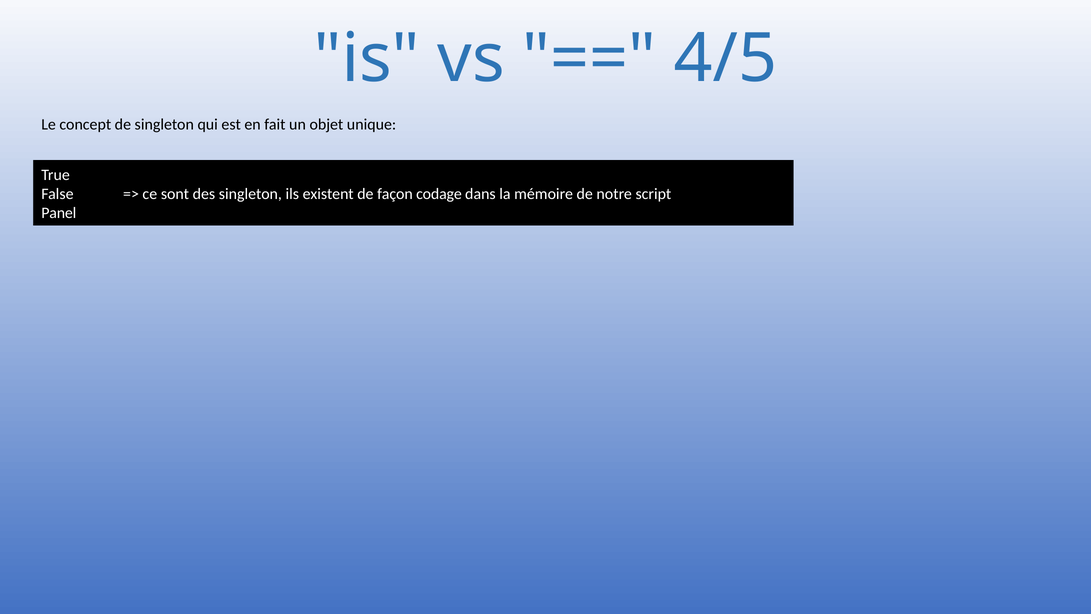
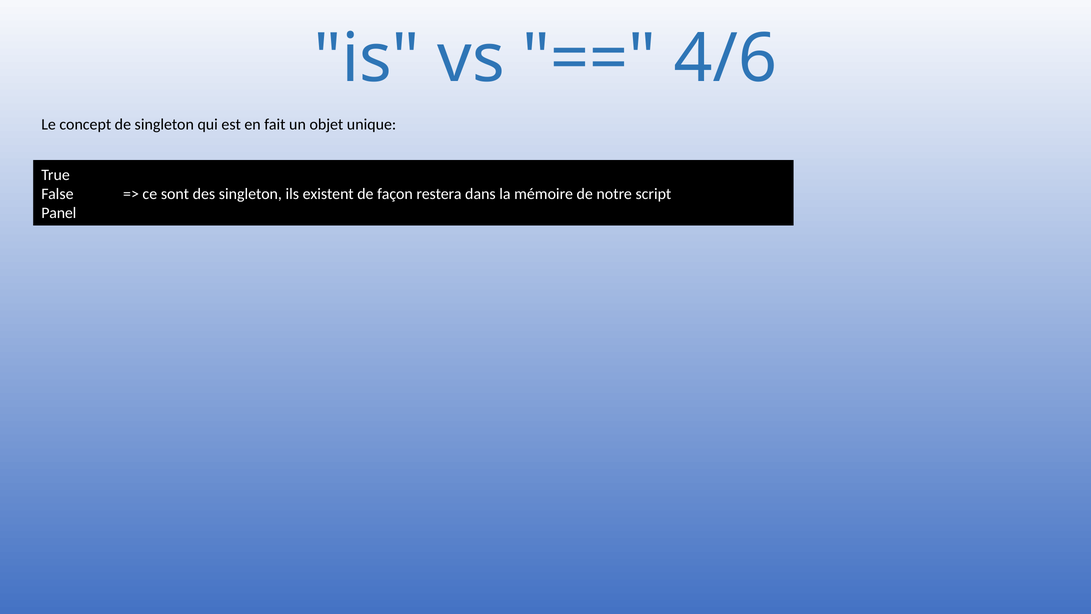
4/5: 4/5 -> 4/6 (726, 59)
codage: codage -> restera (439, 194)
